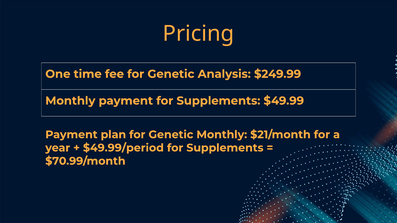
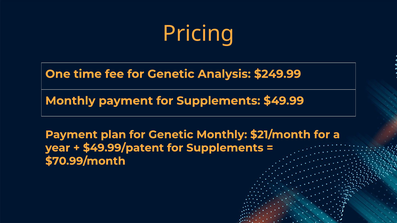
$49.99/period: $49.99/period -> $49.99/patent (123, 148)
